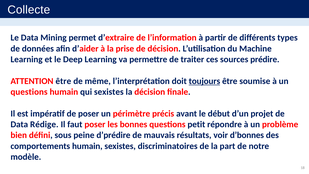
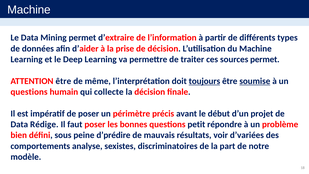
Collecte: Collecte -> Machine (29, 10)
sources prédire: prédire -> permet (265, 59)
soumise underline: none -> present (255, 81)
qui sexistes: sexistes -> collecte (109, 92)
d’bonnes: d’bonnes -> d’variées (247, 135)
comportements humain: humain -> analyse (87, 146)
